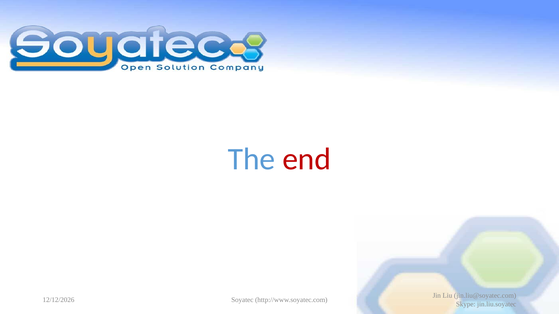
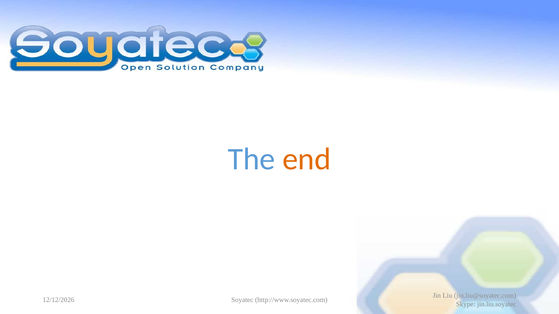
end colour: red -> orange (307, 159)
